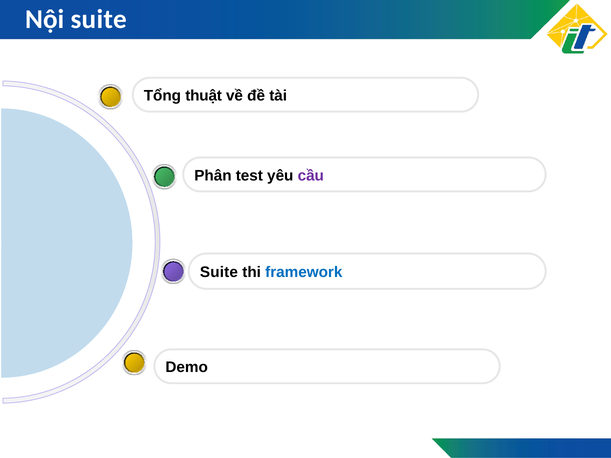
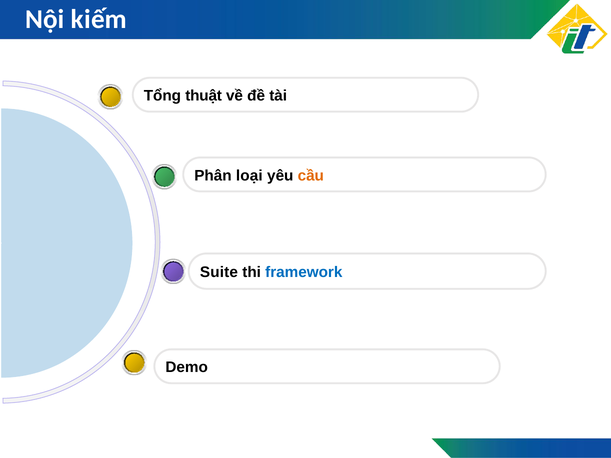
Nội suite: suite -> kiếm (99, 19)
test: test -> loại (249, 176)
cầu colour: purple -> orange (311, 176)
